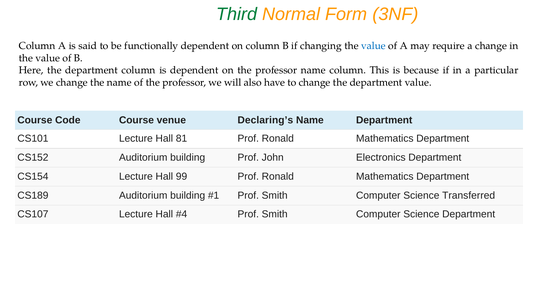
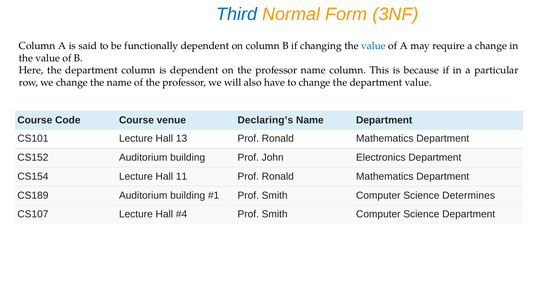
Third colour: green -> blue (237, 14)
81: 81 -> 13 (182, 139)
99: 99 -> 11 (182, 177)
Transferred: Transferred -> Determines (469, 196)
